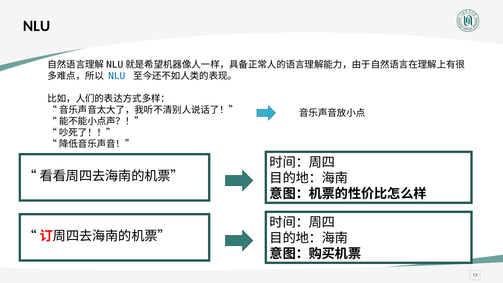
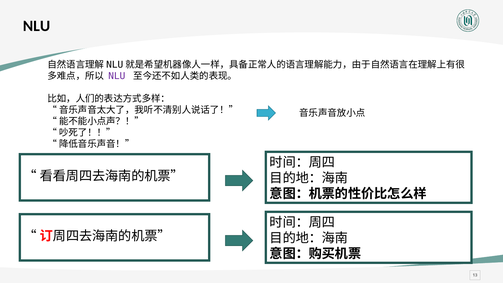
NLU colour: blue -> purple (117, 76)
